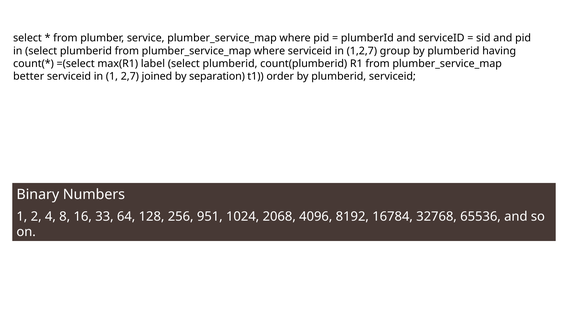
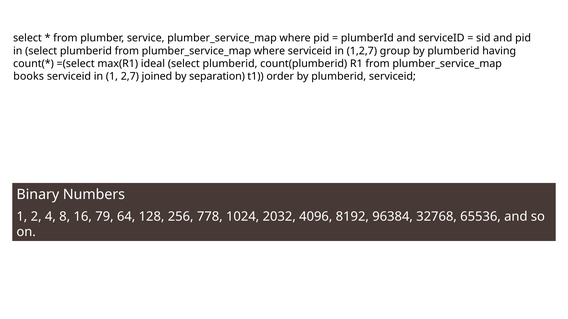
label: label -> ideal (153, 64)
better: better -> books (29, 76)
33: 33 -> 79 (104, 217)
951: 951 -> 778 (210, 217)
2068: 2068 -> 2032 (279, 217)
16784: 16784 -> 96384 (393, 217)
